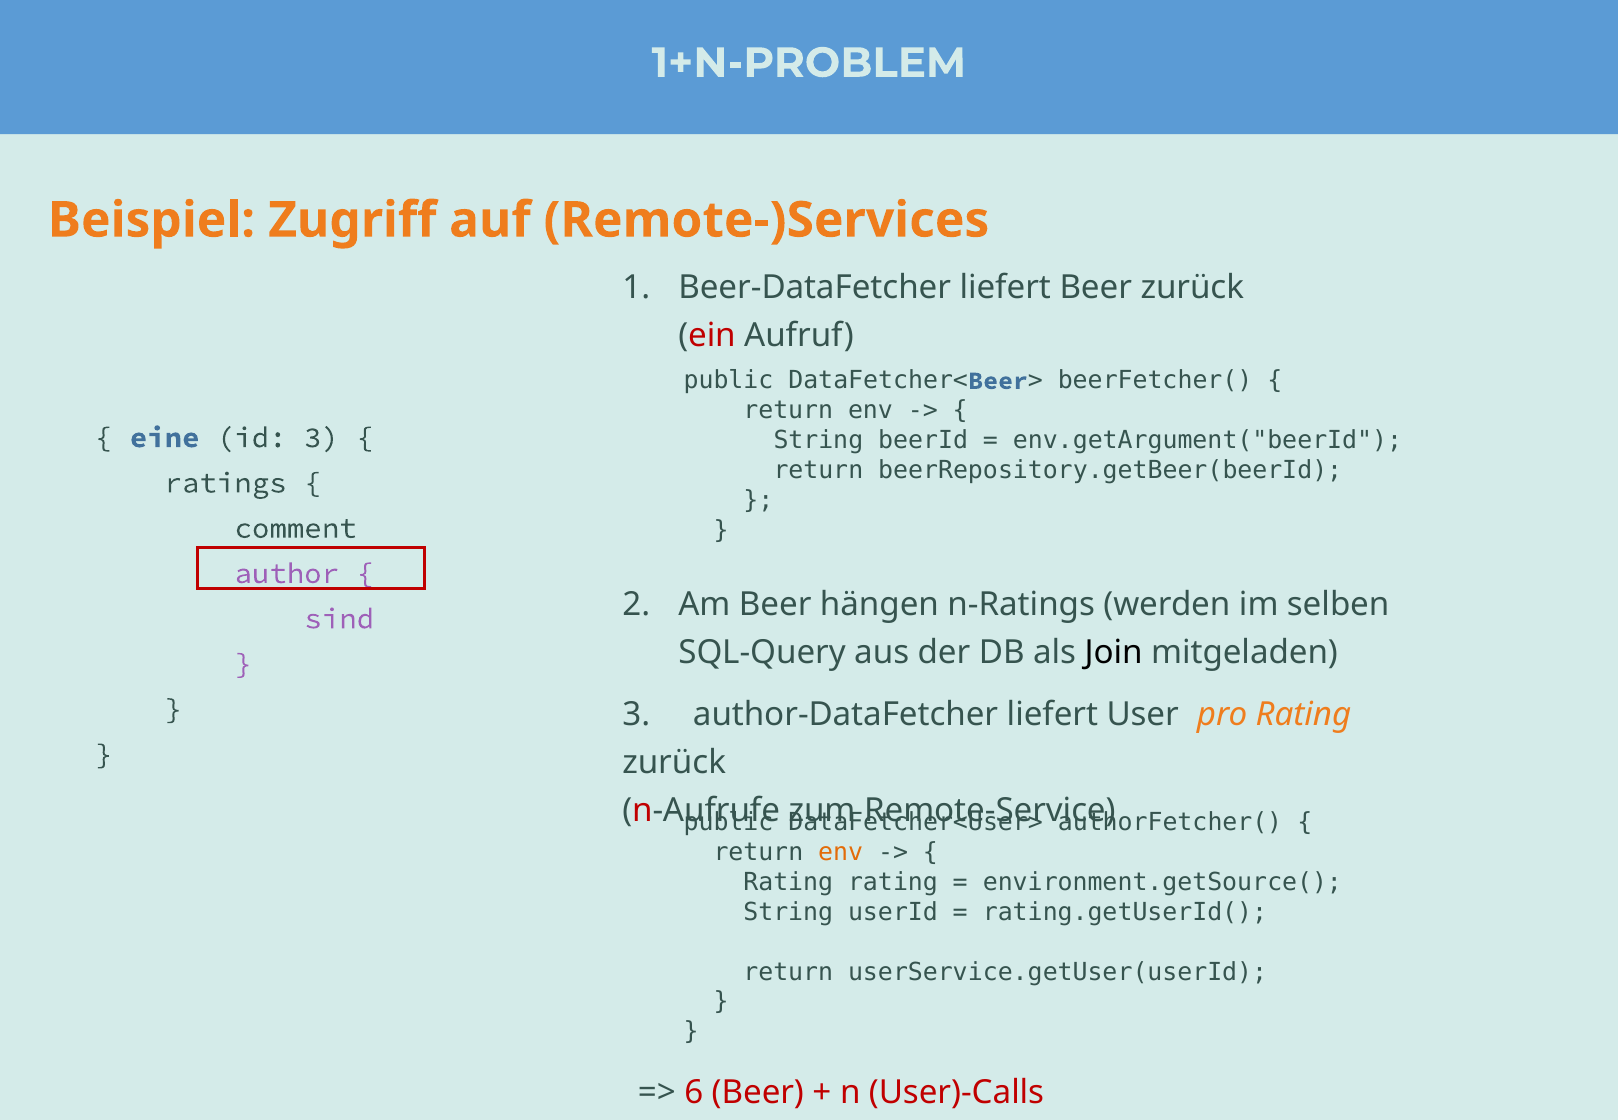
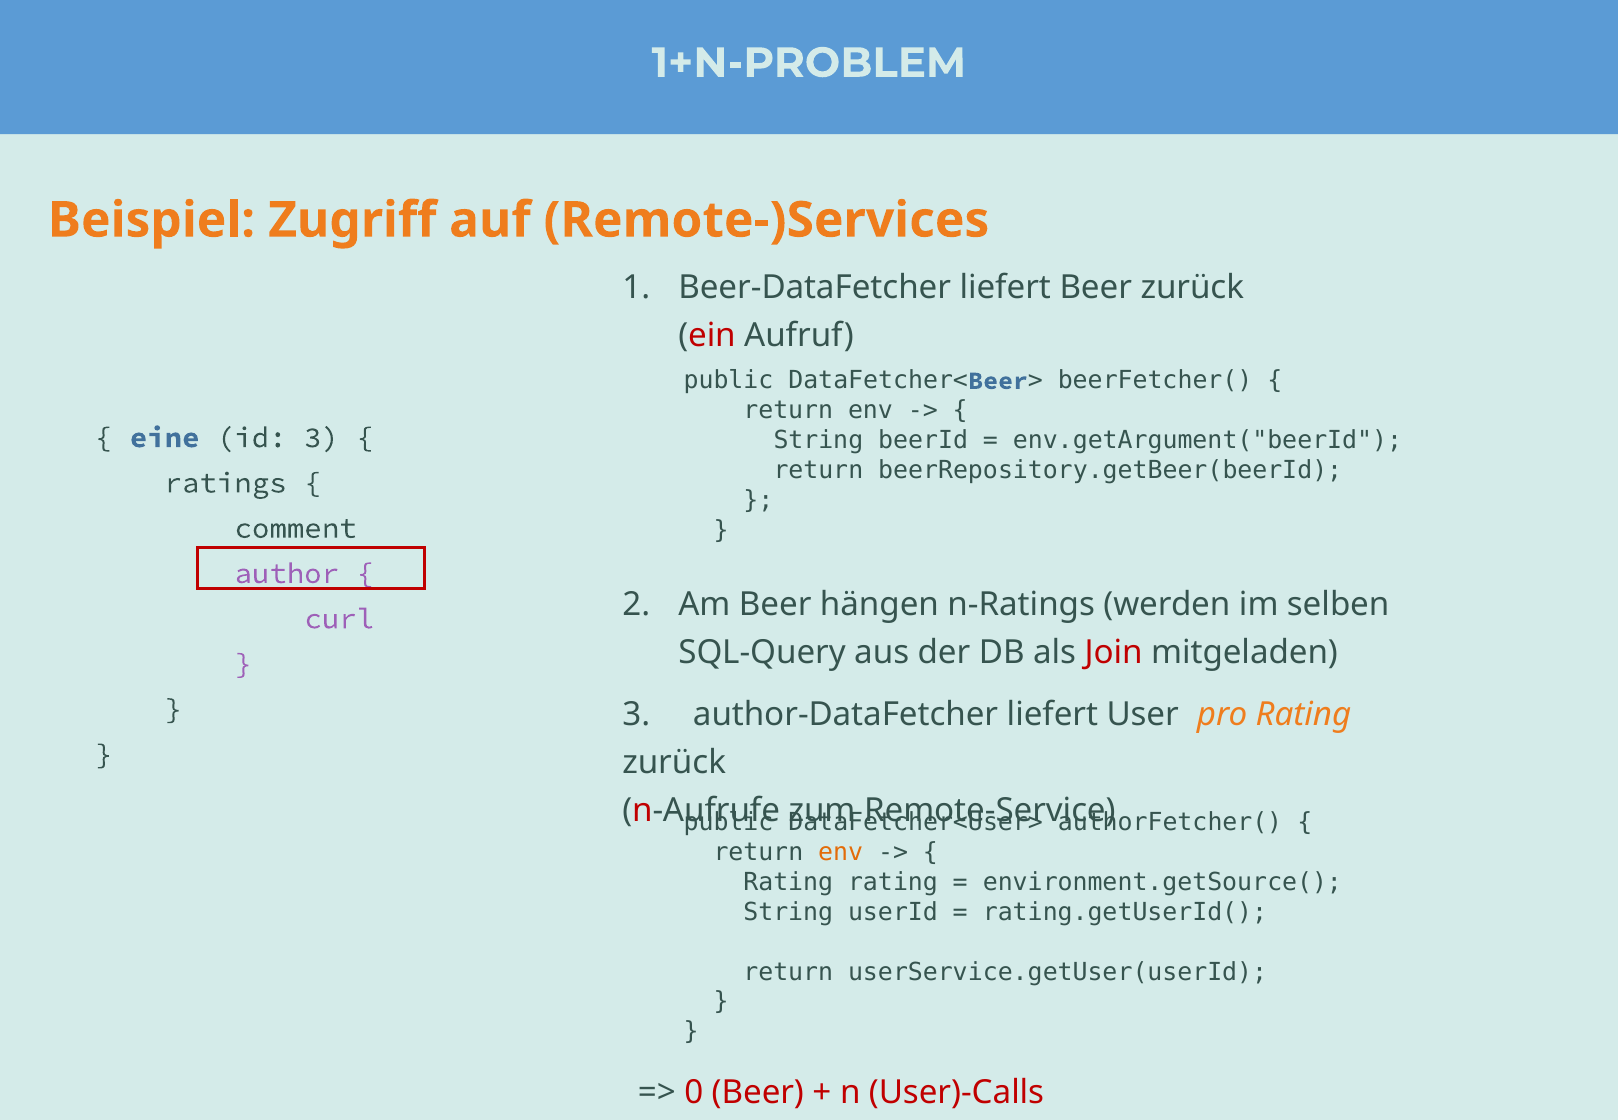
sind: sind -> curl (339, 619)
Join colour: black -> red (1114, 652)
6: 6 -> 0 (694, 1092)
